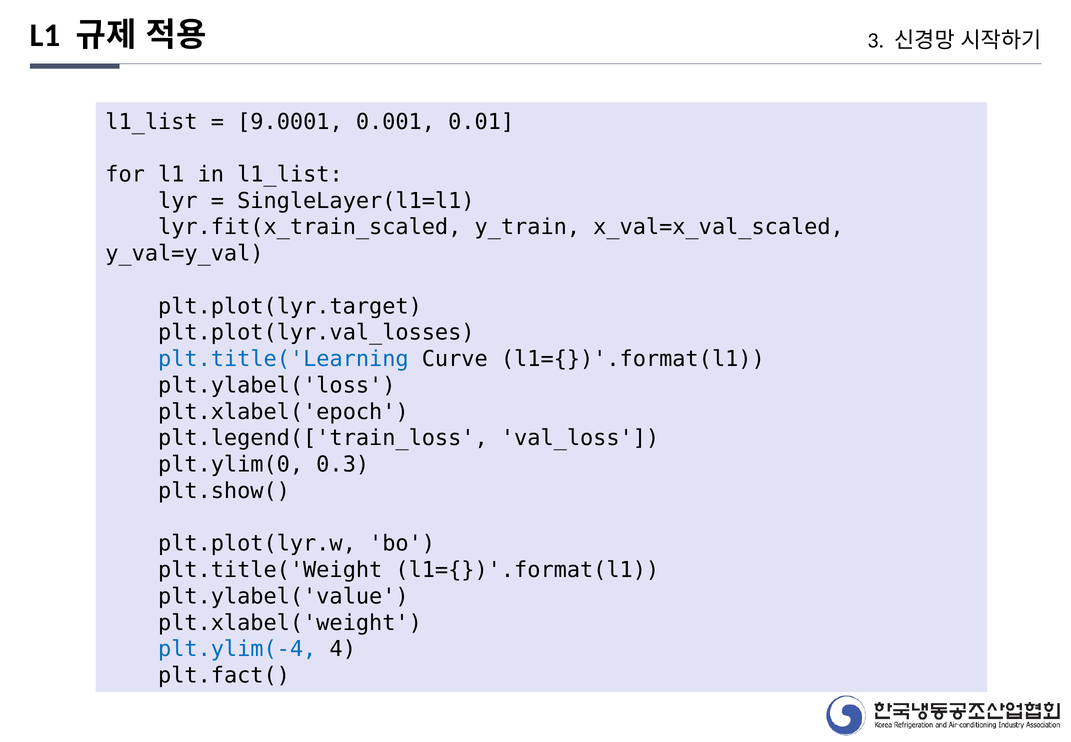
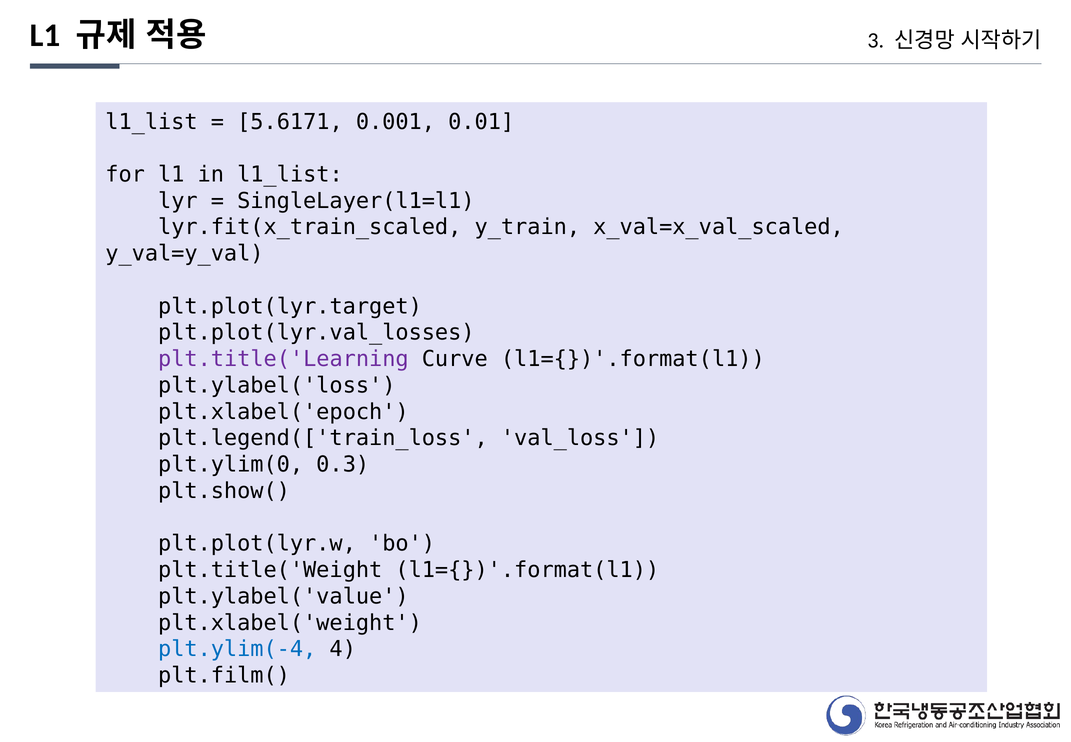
9.0001: 9.0001 -> 5.6171 (290, 122)
plt.title('Learning colour: blue -> purple (283, 359)
plt.fact(: plt.fact( -> plt.film( (224, 675)
